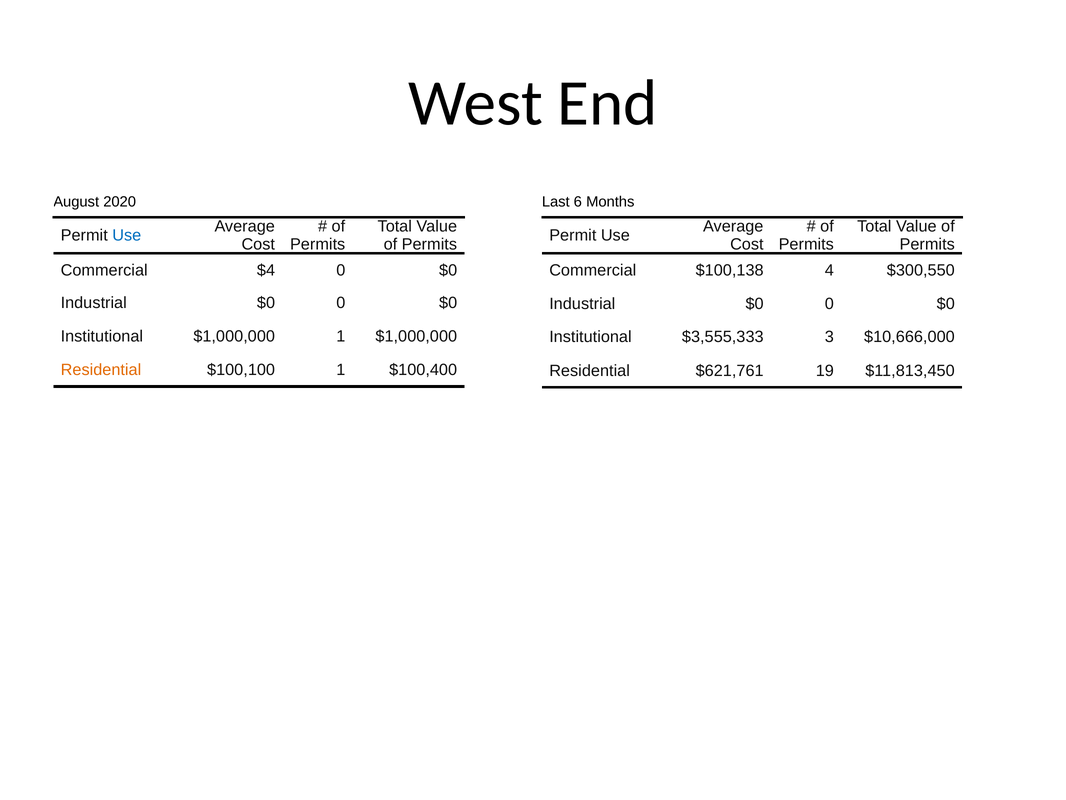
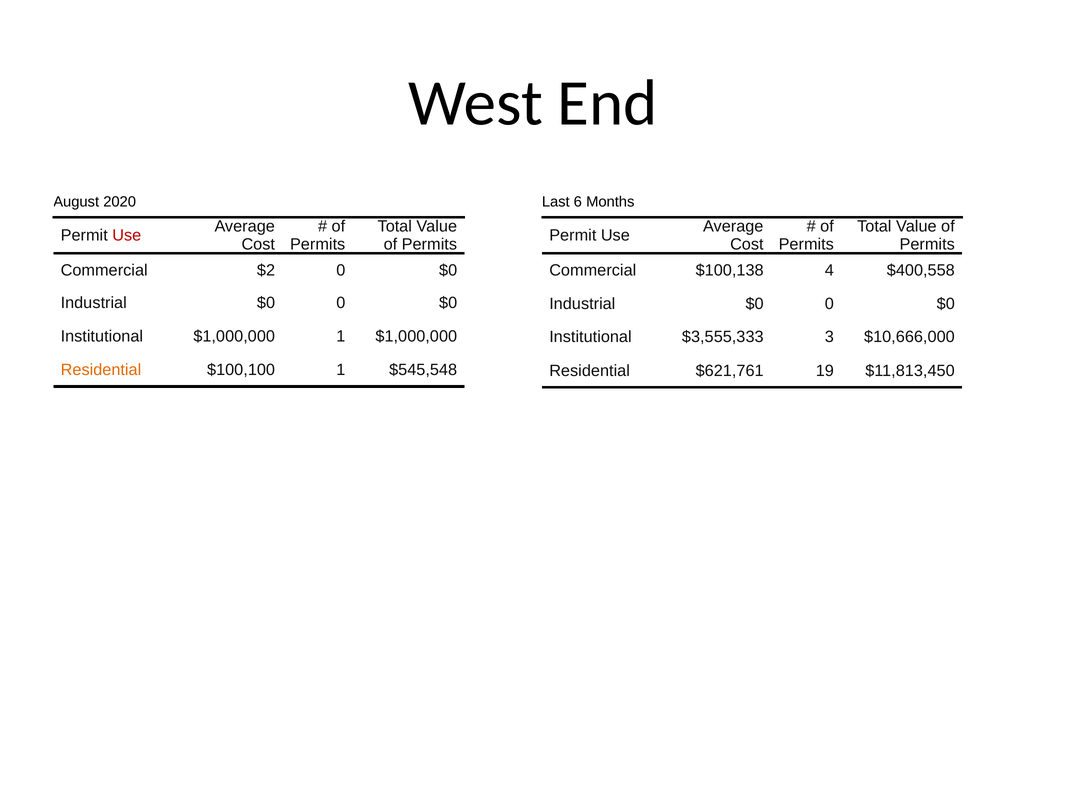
Use colour: blue -> red (127, 235)
$4: $4 -> $2 (266, 270)
$300,550: $300,550 -> $400,558 (921, 270)
$100,400: $100,400 -> $545,548 (423, 370)
